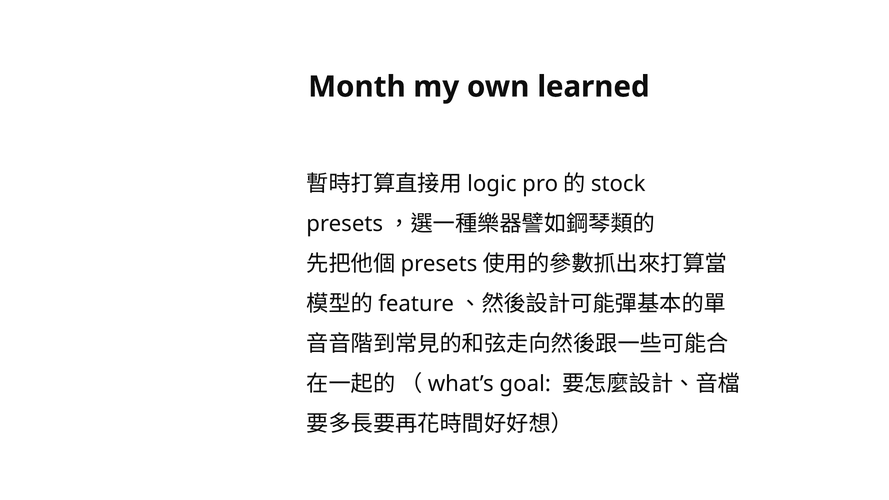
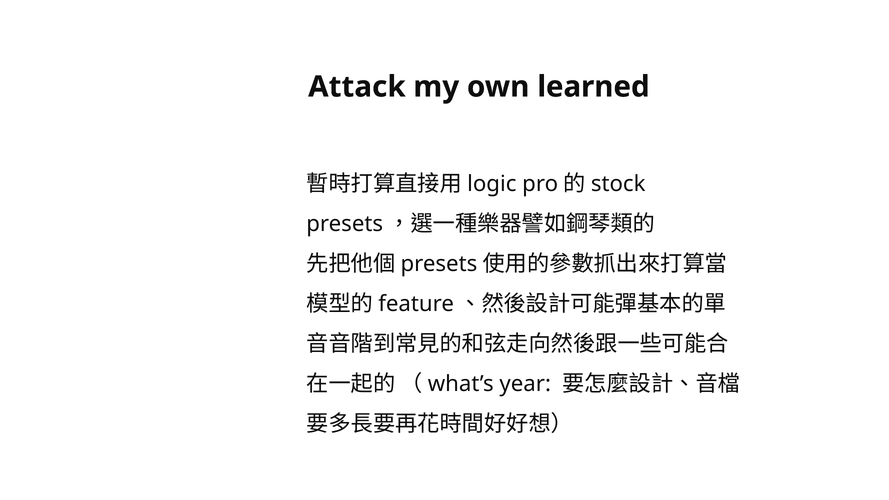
Month: Month -> Attack (357, 87)
goal: goal -> year (525, 384)
